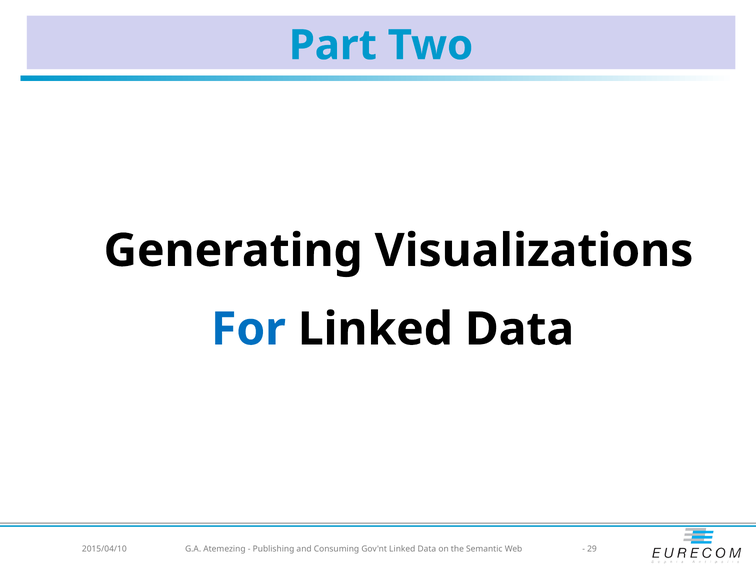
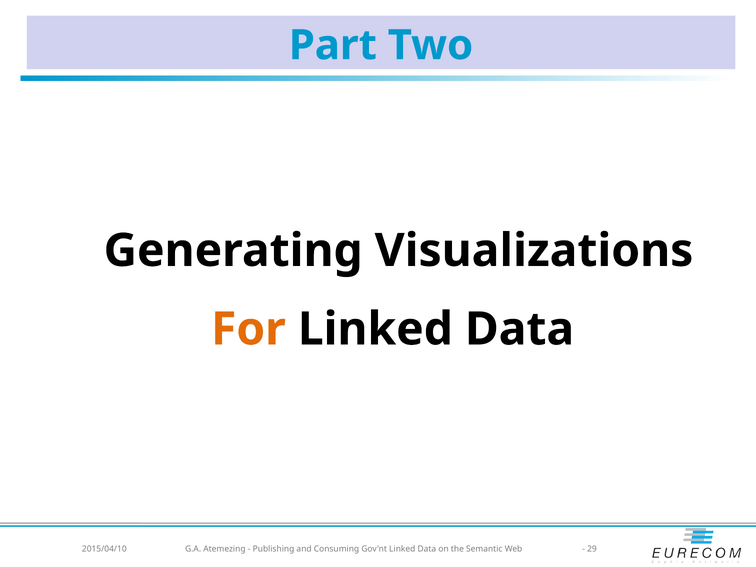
For colour: blue -> orange (248, 329)
